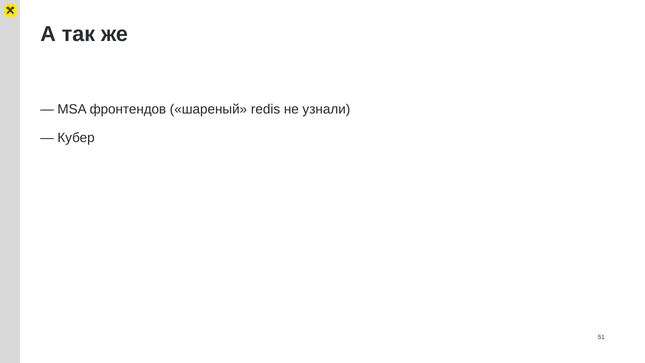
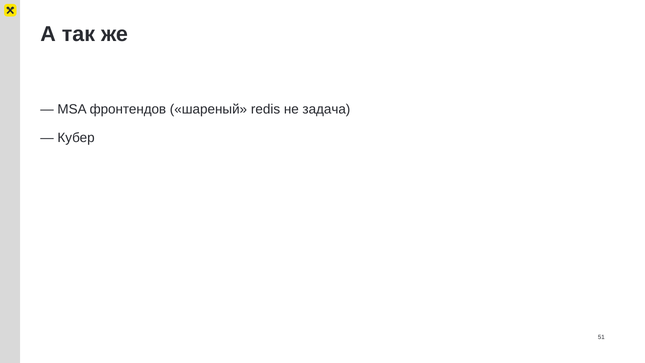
узнали: узнали -> задача (326, 109)
